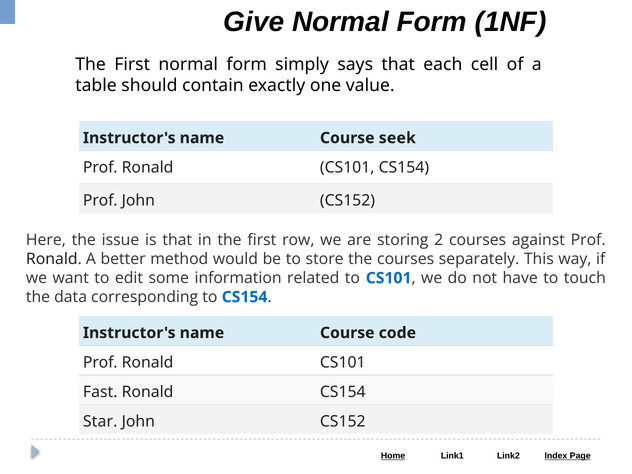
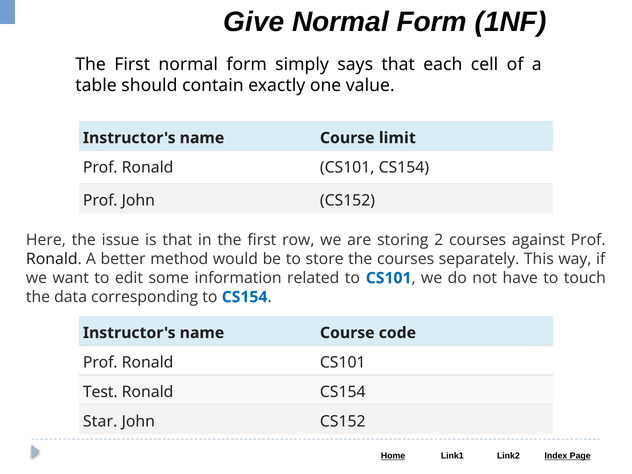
seek: seek -> limit (397, 138)
Fast: Fast -> Test (100, 392)
